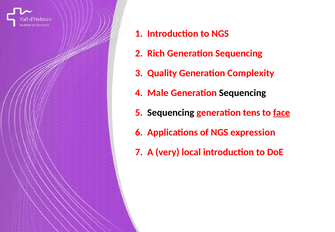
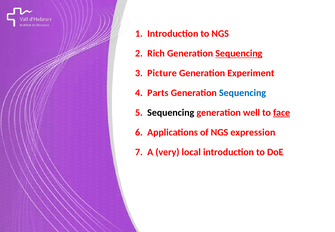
Sequencing underline: none -> present (239, 53)
Quality: Quality -> Picture (162, 73)
Complexity: Complexity -> Experiment (251, 73)
Male: Male -> Parts (158, 93)
Sequencing colour: black -> blue (243, 93)
tens: tens -> well (252, 113)
